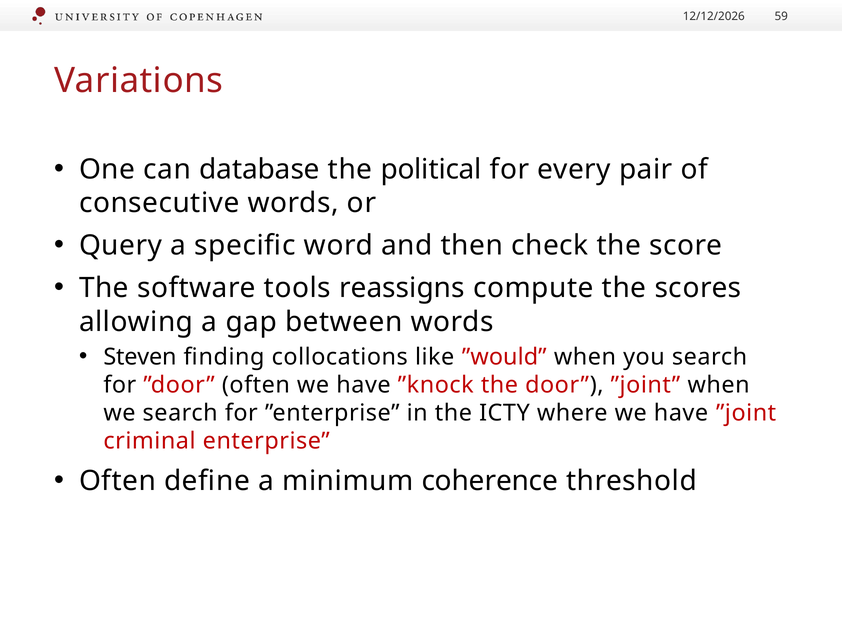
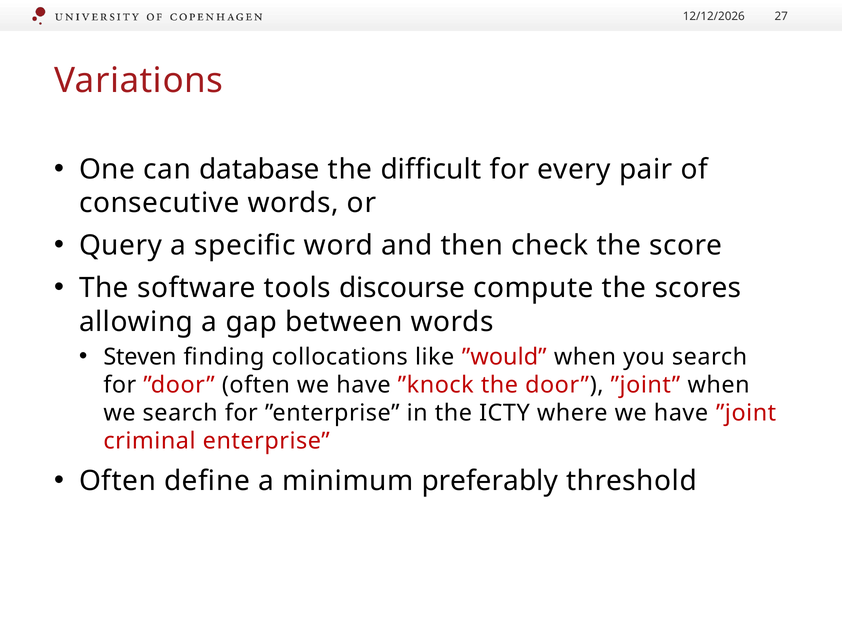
59: 59 -> 27 (781, 16)
political: political -> difficult (431, 169)
reassigns: reassigns -> discourse (402, 288)
coherence: coherence -> preferably (490, 481)
